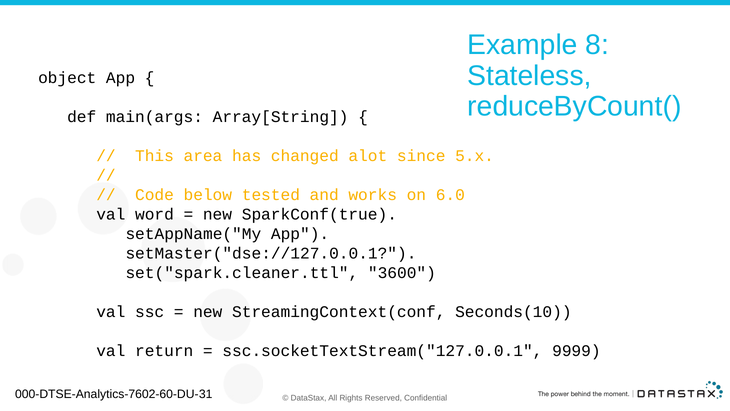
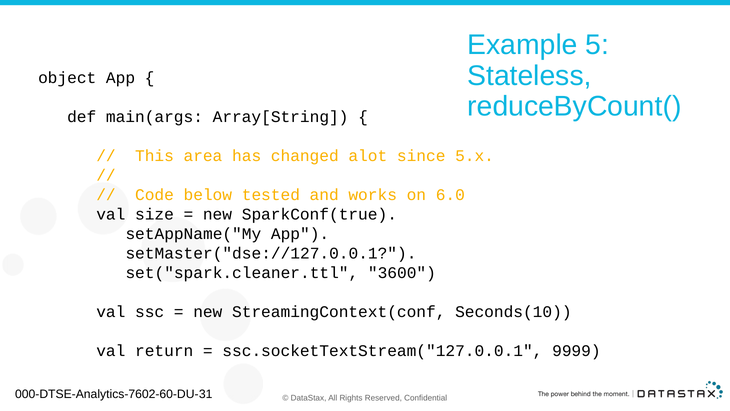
8: 8 -> 5 (597, 45)
word: word -> size (154, 214)
